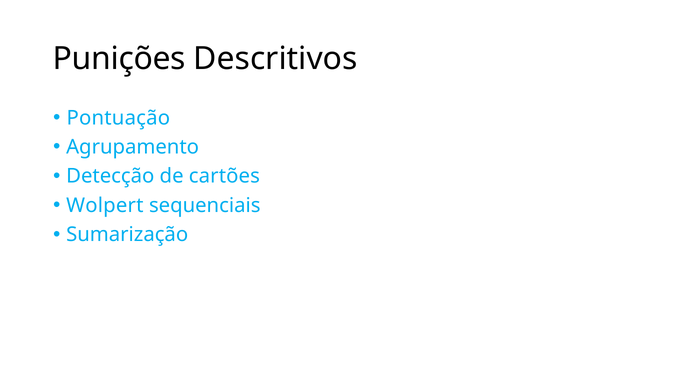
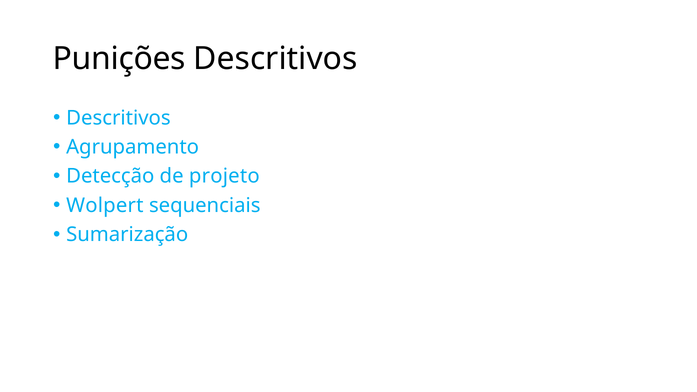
Pontuação: Pontuação -> Descritivos (118, 118)
cartões: cartões -> projeto (224, 176)
